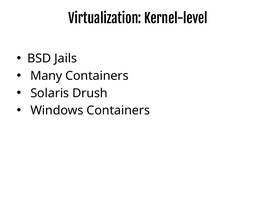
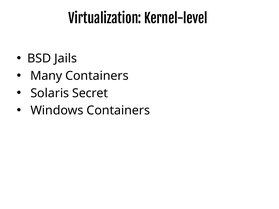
Drush: Drush -> Secret (90, 93)
